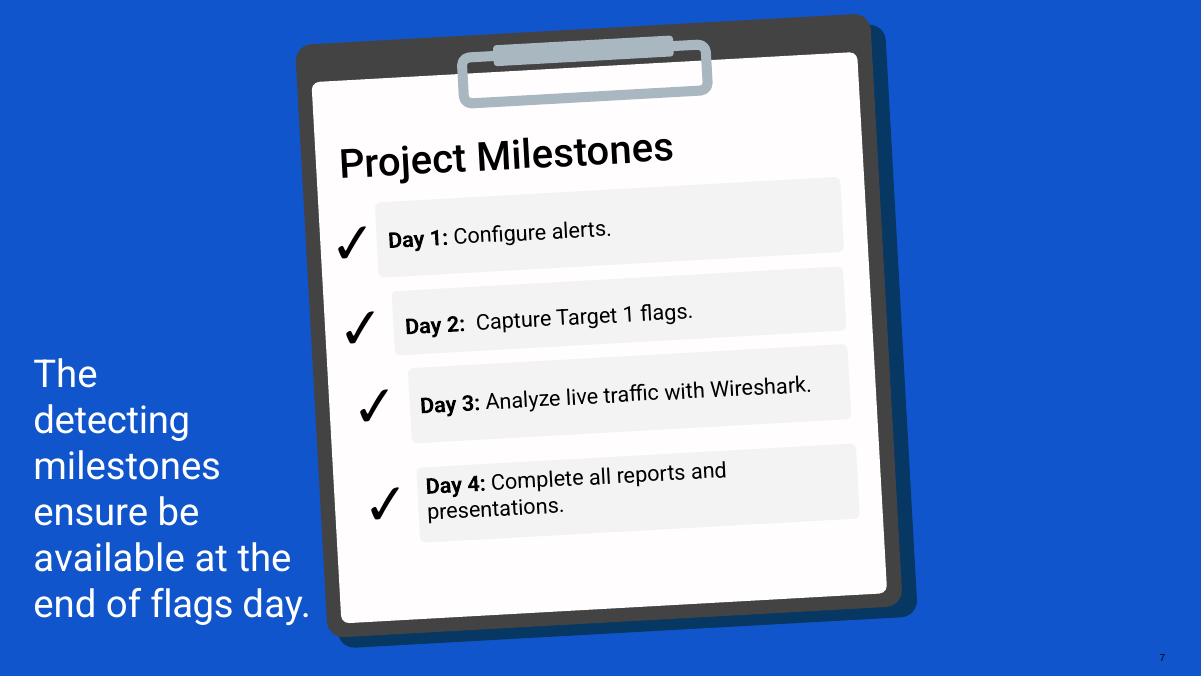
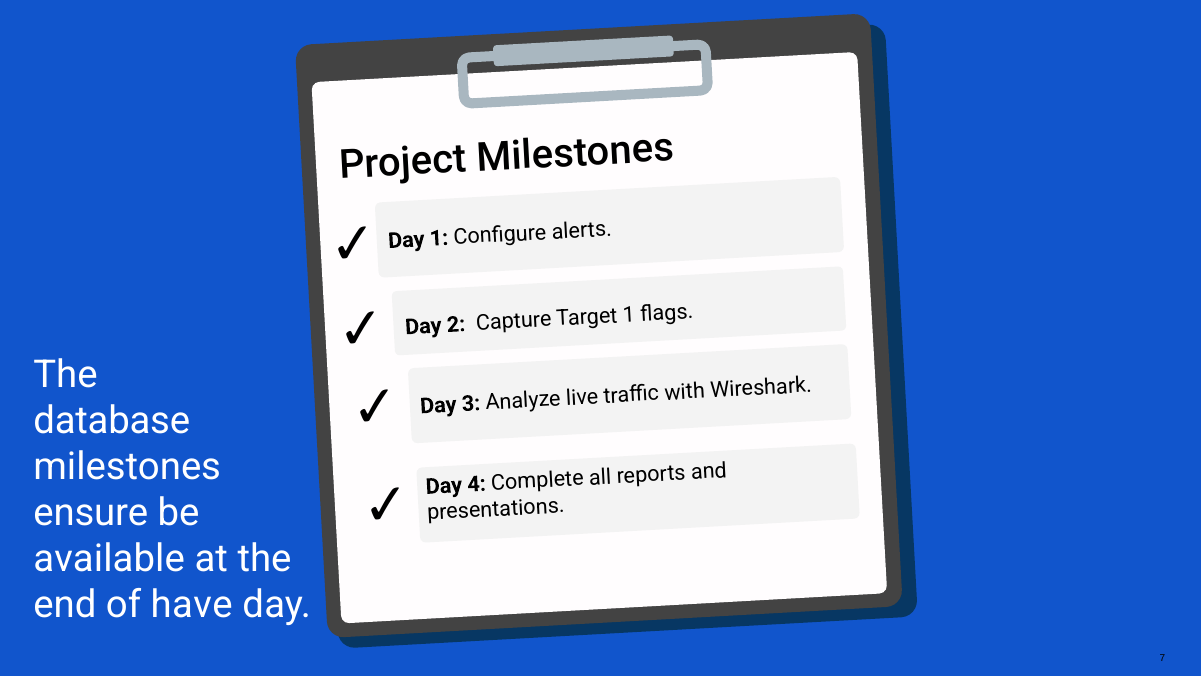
detecting: detecting -> database (112, 420)
of flags: flags -> have (192, 604)
